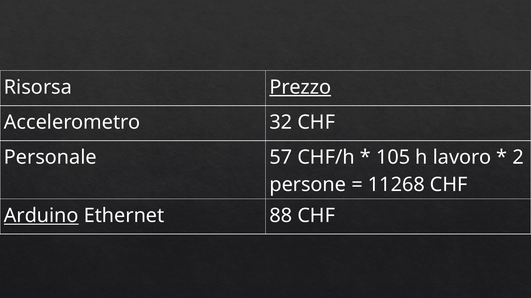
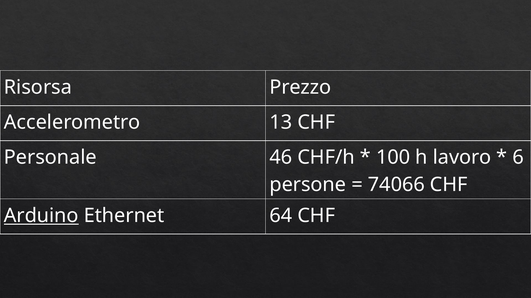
Prezzo underline: present -> none (300, 87)
32: 32 -> 13 (281, 123)
57: 57 -> 46 (281, 158)
105: 105 -> 100 (393, 158)
2: 2 -> 6 (518, 158)
11268: 11268 -> 74066 (396, 185)
88: 88 -> 64 (281, 216)
